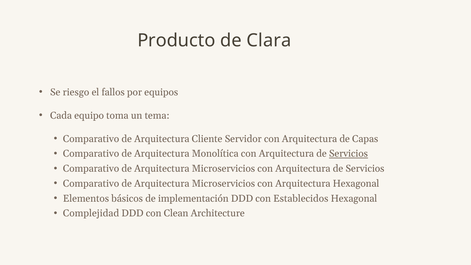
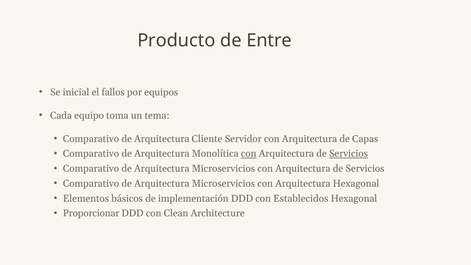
Clara: Clara -> Entre (269, 40)
riesgo: riesgo -> inicial (76, 92)
con underline: none -> present (249, 154)
Complejidad: Complejidad -> Proporcionar (91, 213)
